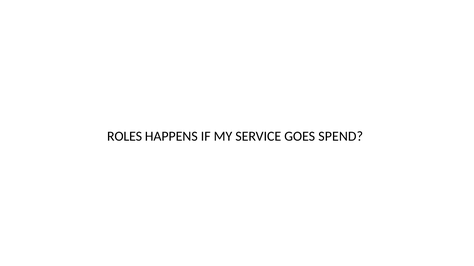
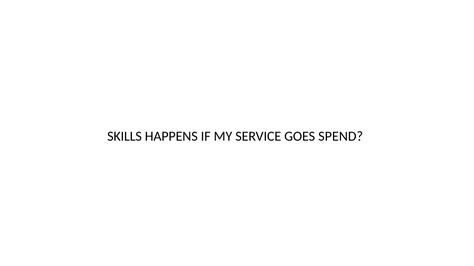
ROLES: ROLES -> SKILLS (125, 136)
